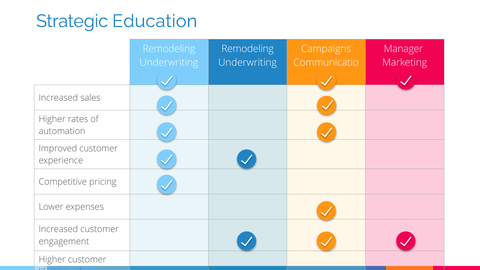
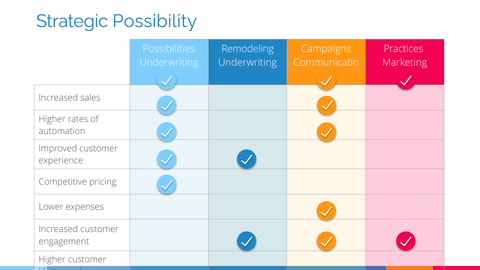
Education: Education -> Possibility (155, 21)
Remodeling: Remodeling -> Possibilities (169, 49)
Manager: Manager -> Practices (403, 49)
